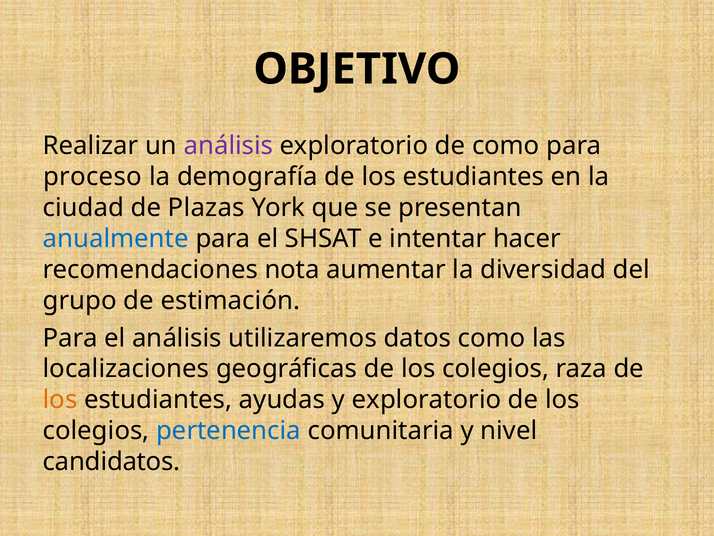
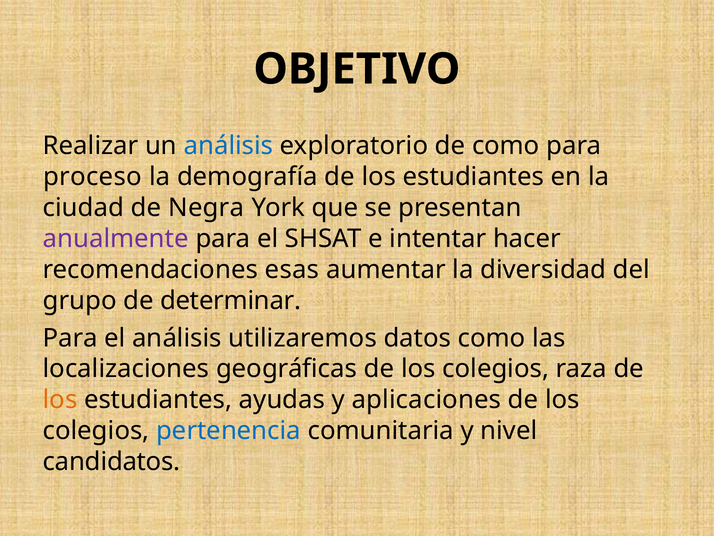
análisis colour: purple -> blue (228, 146)
Plazas: Plazas -> Negra (206, 208)
anualmente colour: blue -> purple (116, 239)
nota: nota -> esas (292, 269)
estimación: estimación -> determinar (231, 300)
y exploratorio: exploratorio -> aplicaciones (426, 400)
